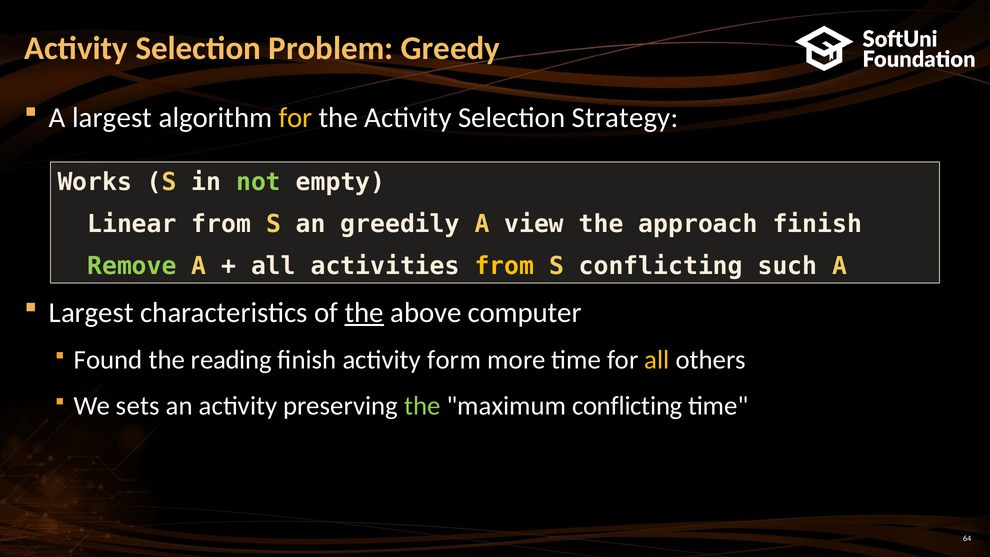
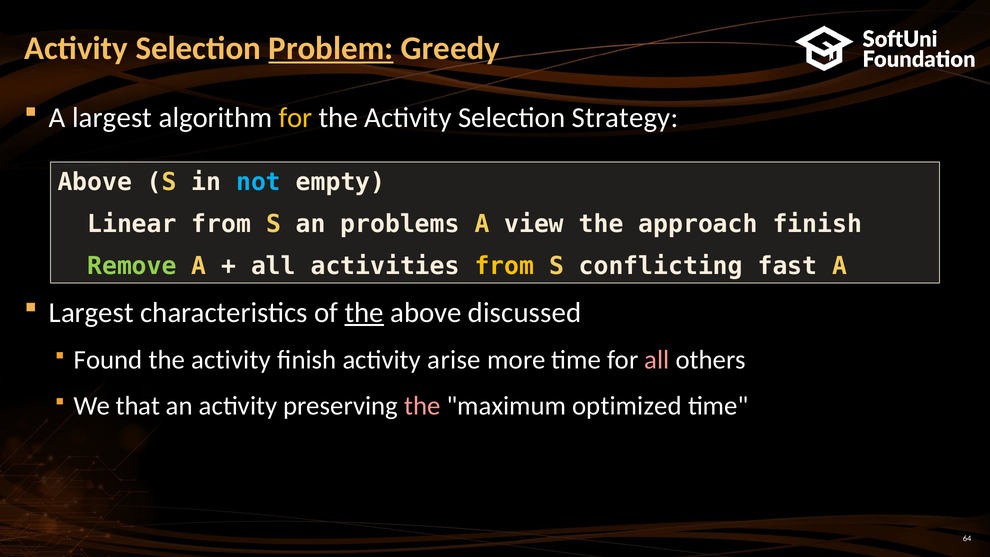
Problem underline: none -> present (331, 48)
Works: Works -> Above (95, 182)
not colour: light green -> light blue (259, 182)
greedily: greedily -> problems (400, 224)
such: such -> fast (787, 266)
computer: computer -> discussed (525, 313)
reading: reading -> activity (231, 360)
form: form -> arise (454, 360)
all colour: yellow -> pink (657, 360)
sets: sets -> that (138, 406)
the colour: light green -> pink (422, 406)
maximum conflicting: conflicting -> optimized (627, 406)
